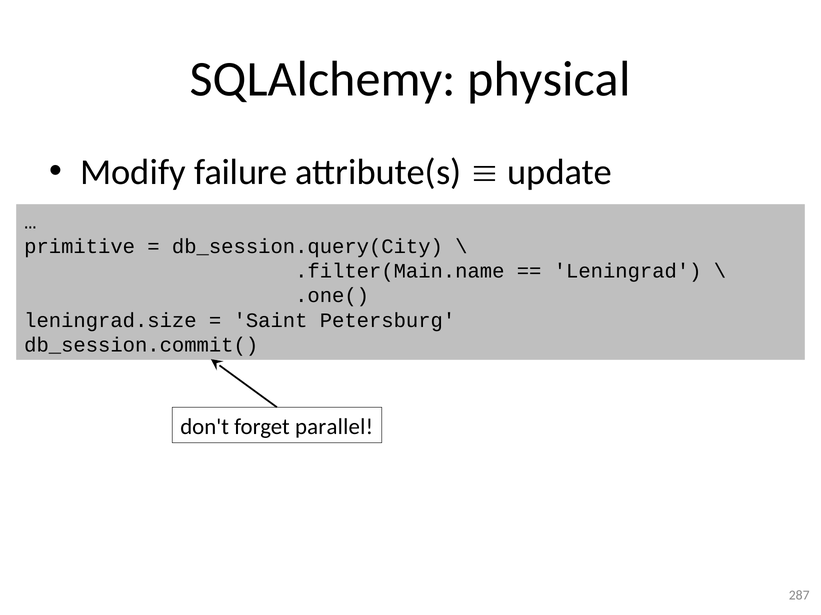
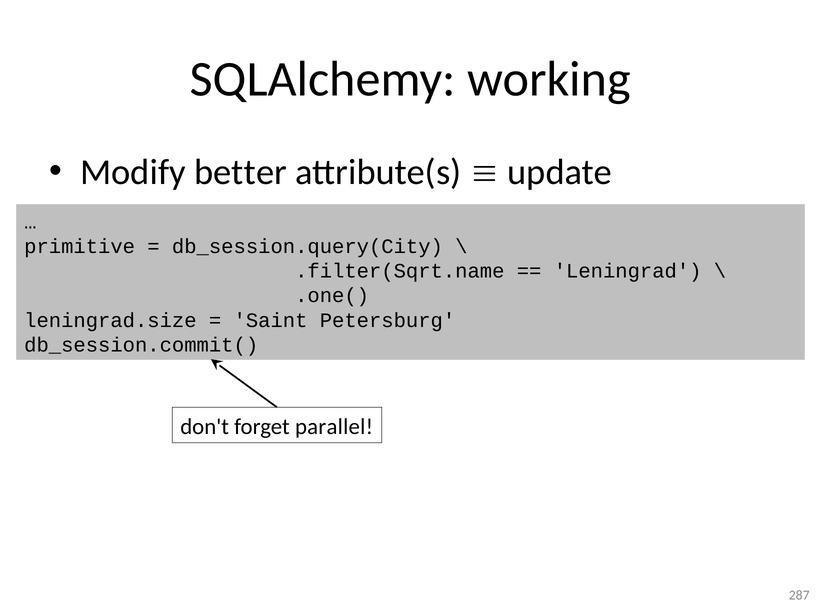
physical: physical -> working (549, 79)
failure: failure -> better (240, 172)
.filter(Main.name: .filter(Main.name -> .filter(Sqrt.name (400, 271)
